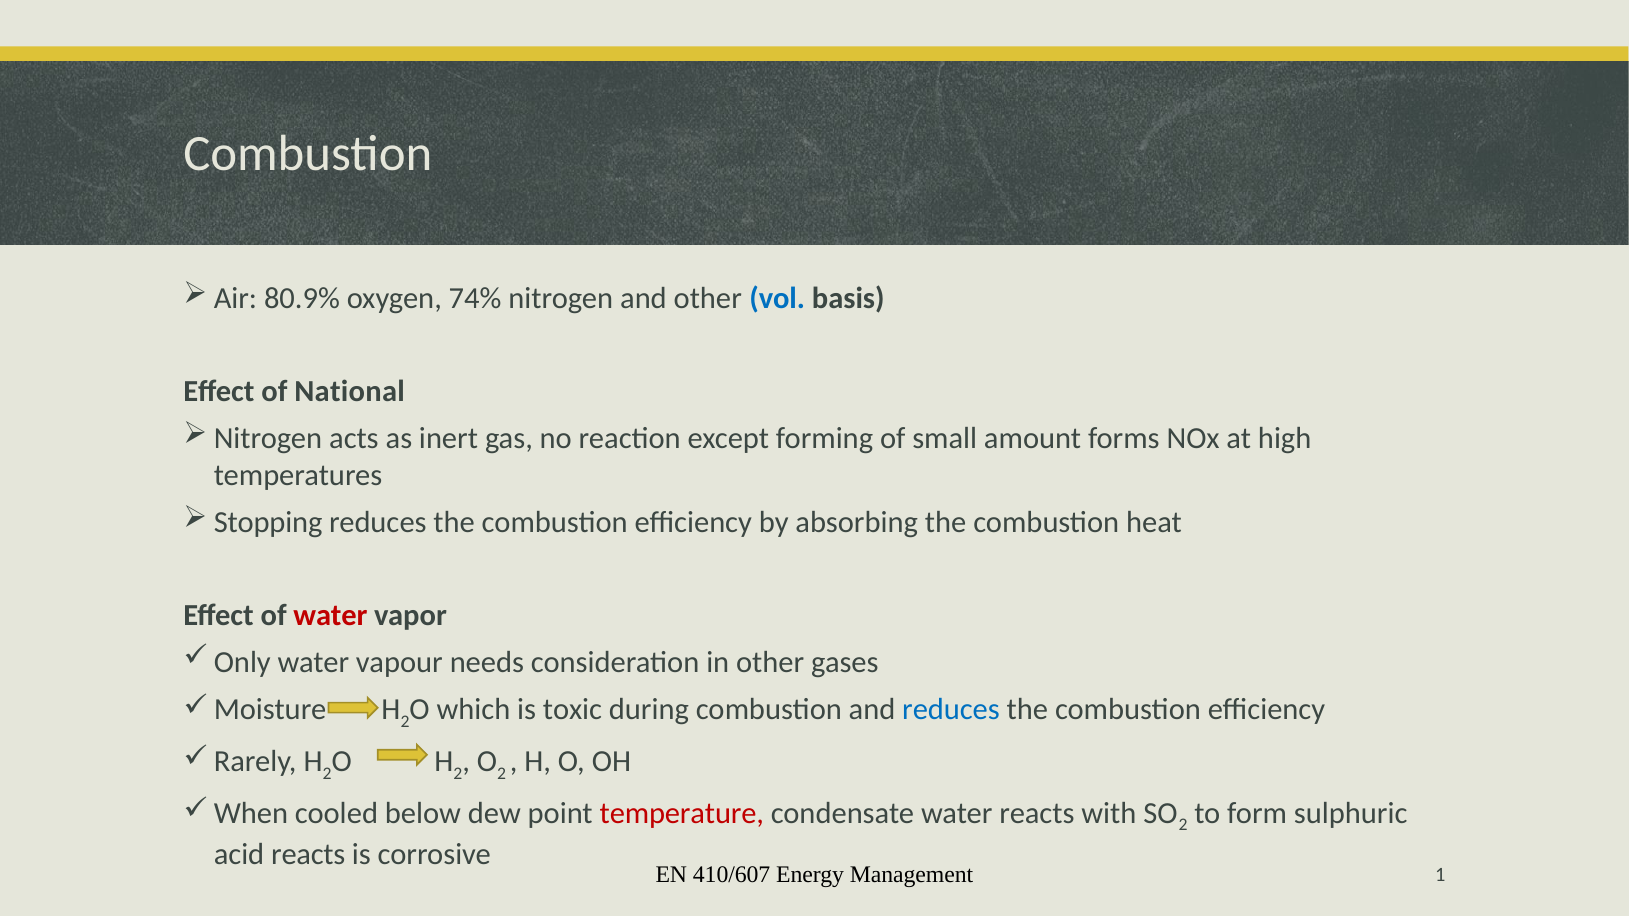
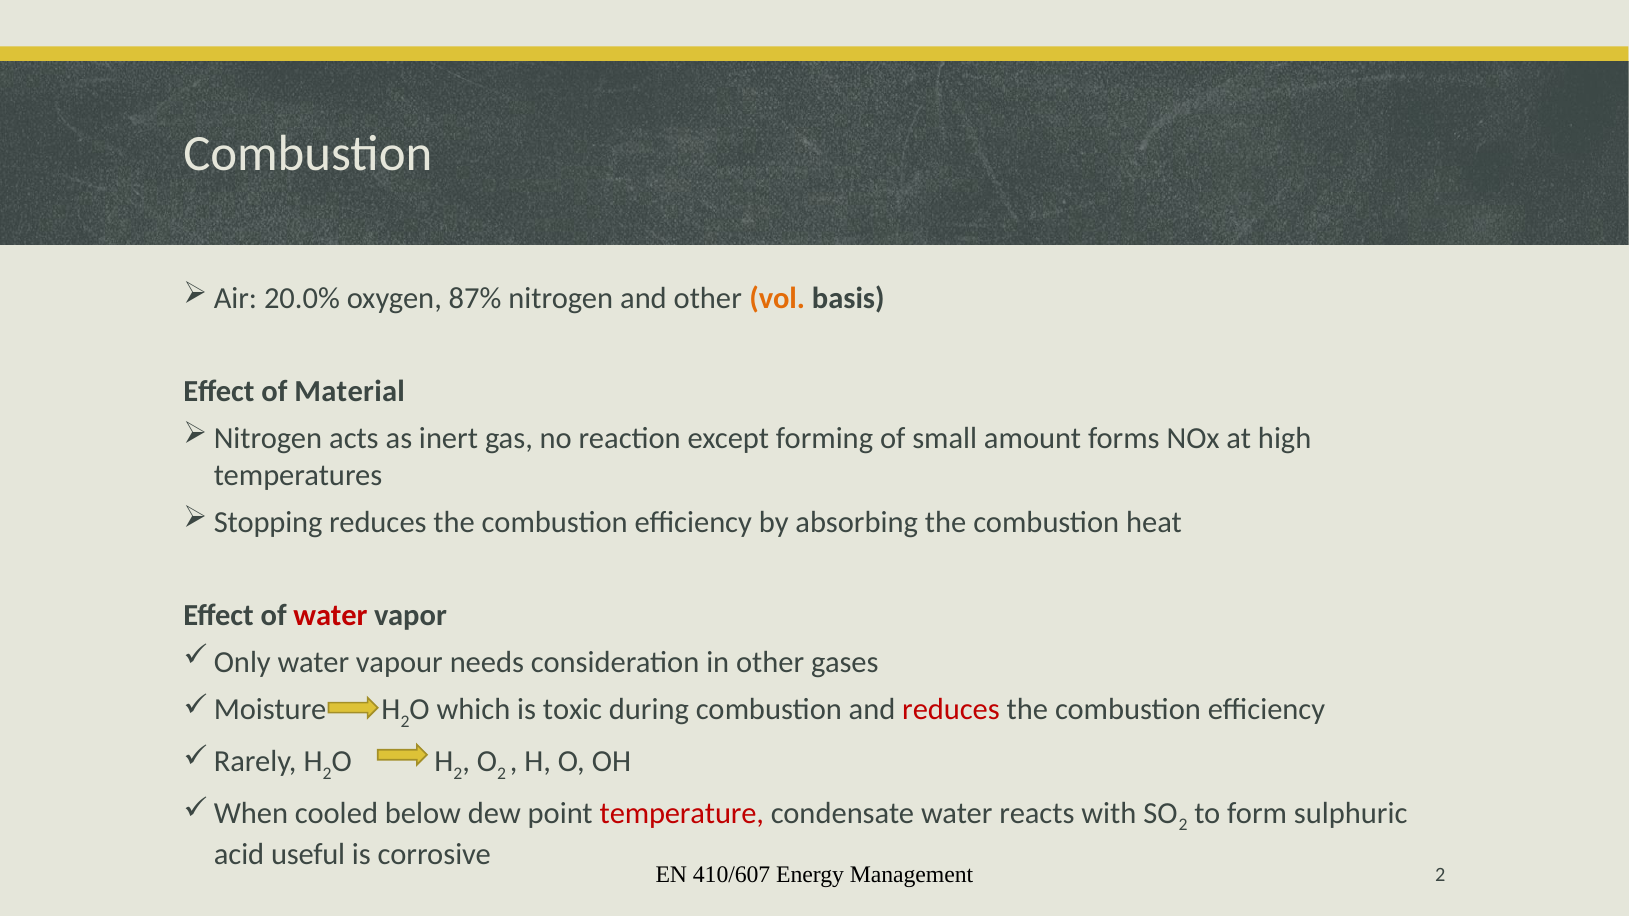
80.9%: 80.9% -> 20.0% (302, 298)
74%: 74% -> 87% (475, 298)
vol colour: blue -> orange (777, 298)
National: National -> Material (350, 392)
reduces colour: blue -> red (951, 710)
acid reacts: reacts -> useful (308, 855)
Management 1: 1 -> 2 (1440, 875)
